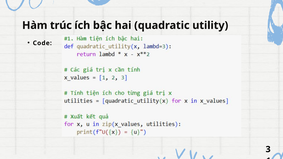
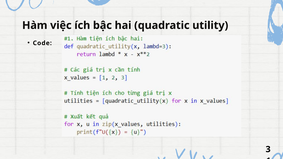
trúc: trúc -> việc (61, 25)
